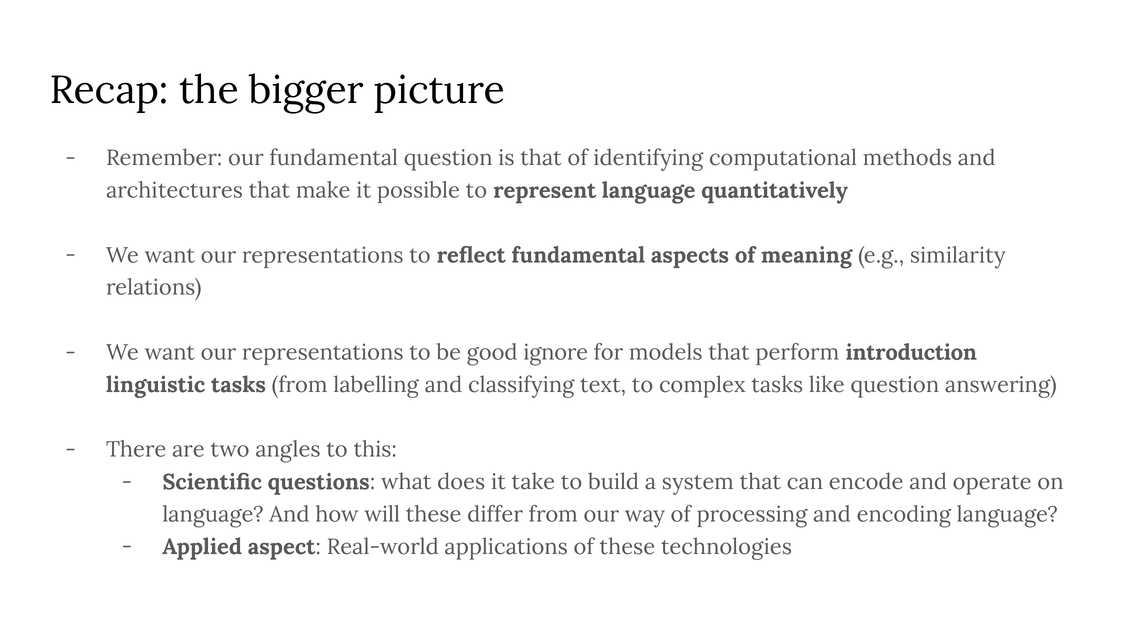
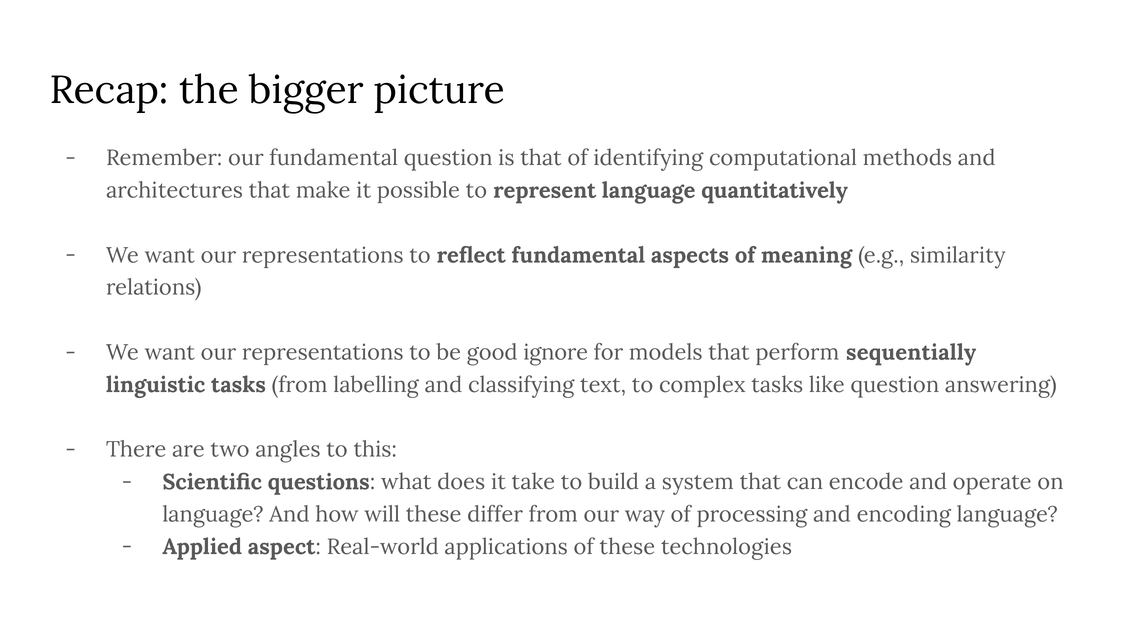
introduction: introduction -> sequentially (911, 352)
